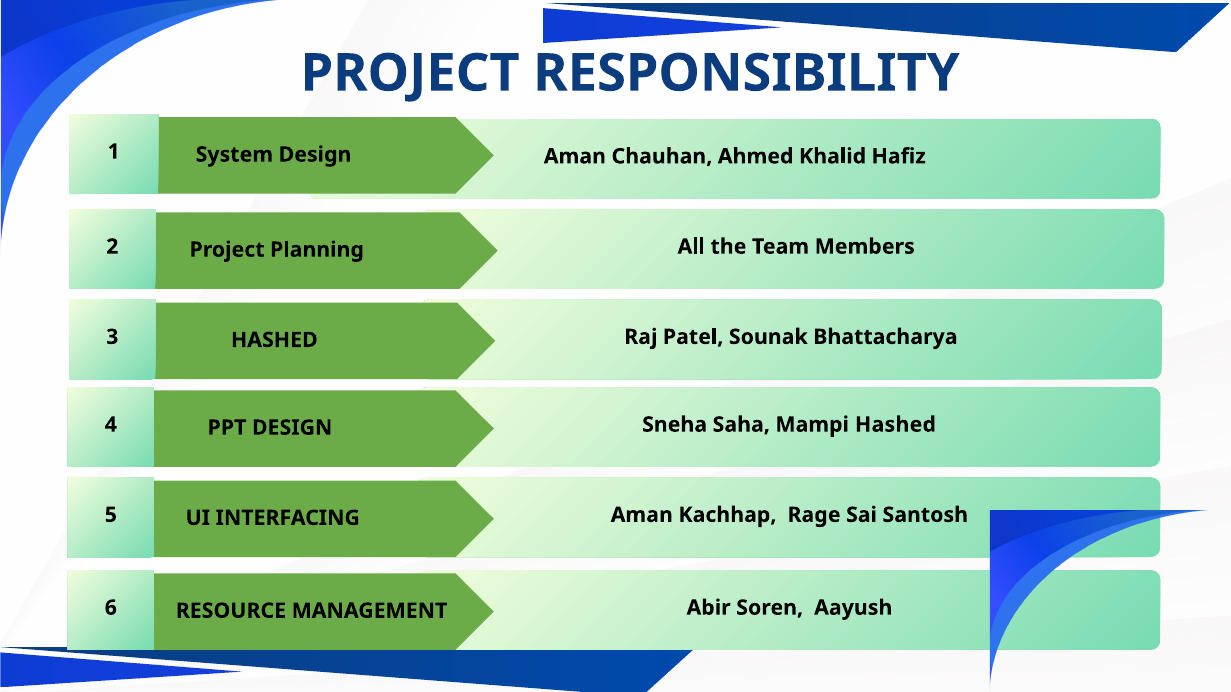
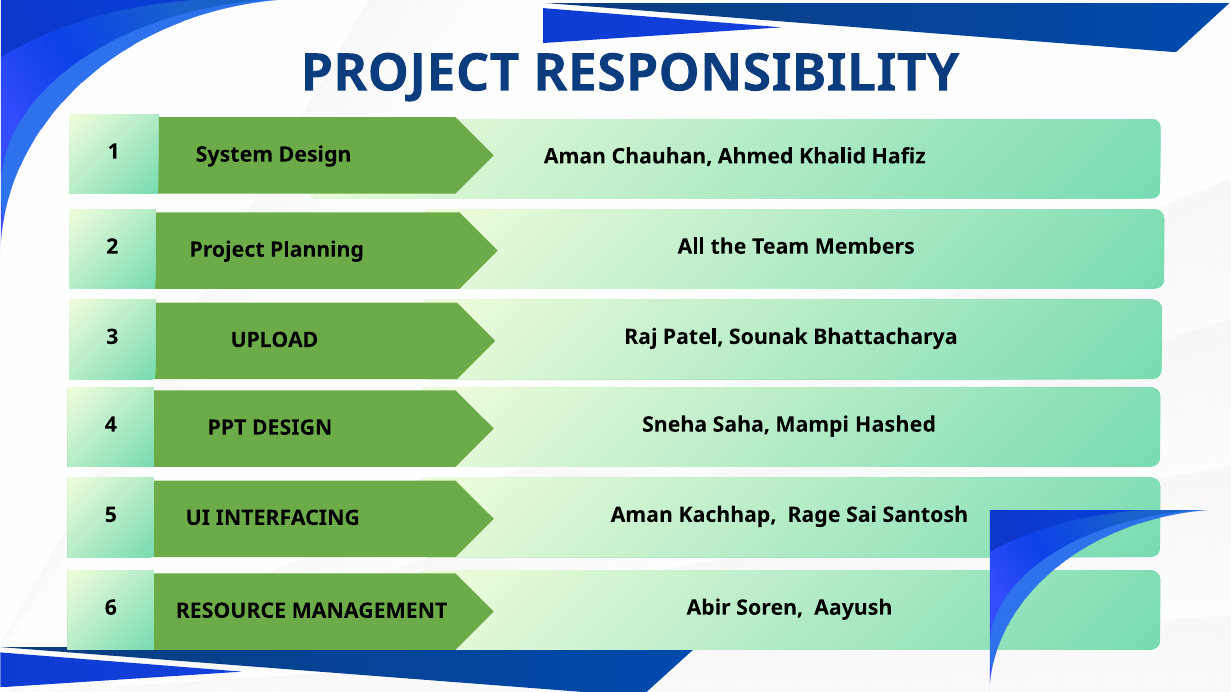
HASHED: HASHED -> UPLOAD (274, 340)
